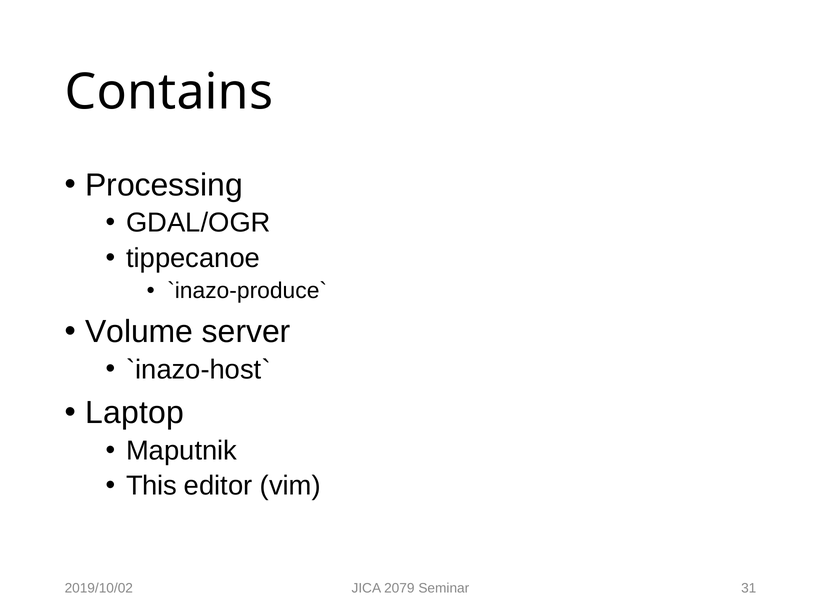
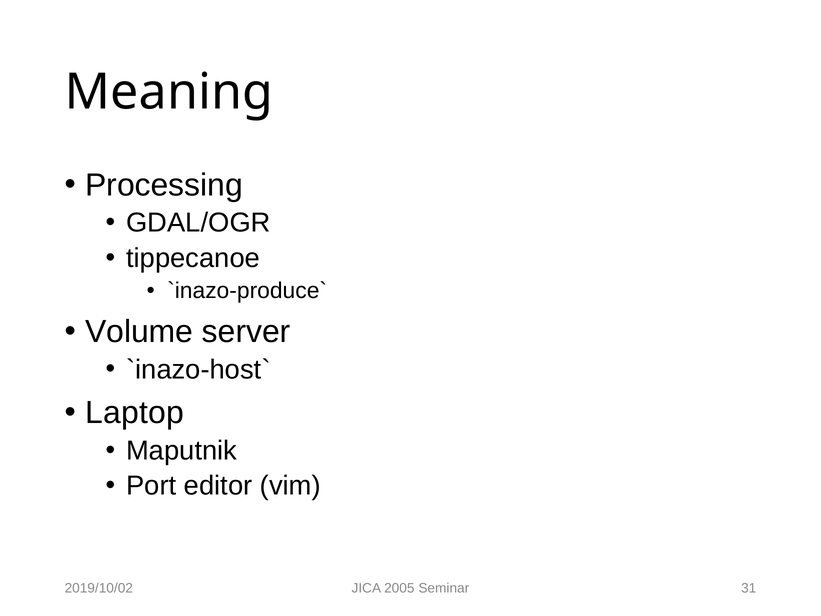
Contains: Contains -> Meaning (169, 92)
This: This -> Port (151, 486)
2079: 2079 -> 2005 (399, 588)
